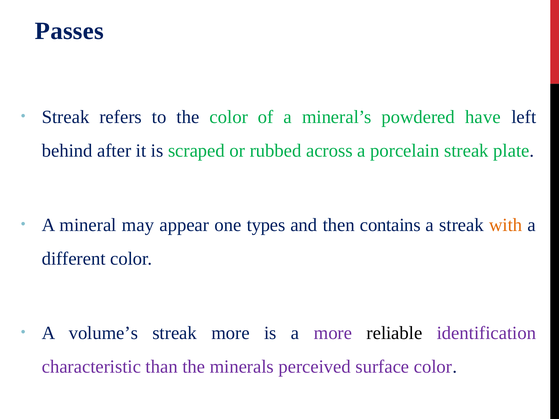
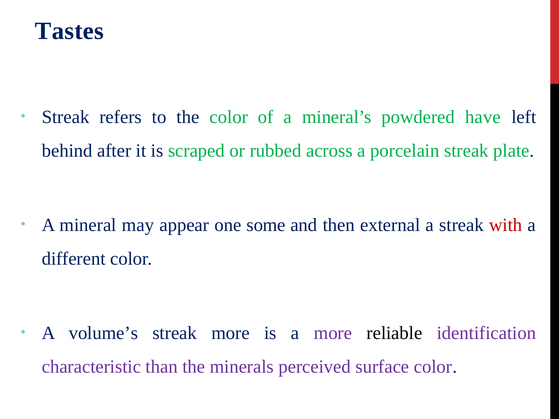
Passes: Passes -> Tastes (69, 31)
types: types -> some (266, 225)
contains: contains -> external (390, 225)
with colour: orange -> red (506, 225)
